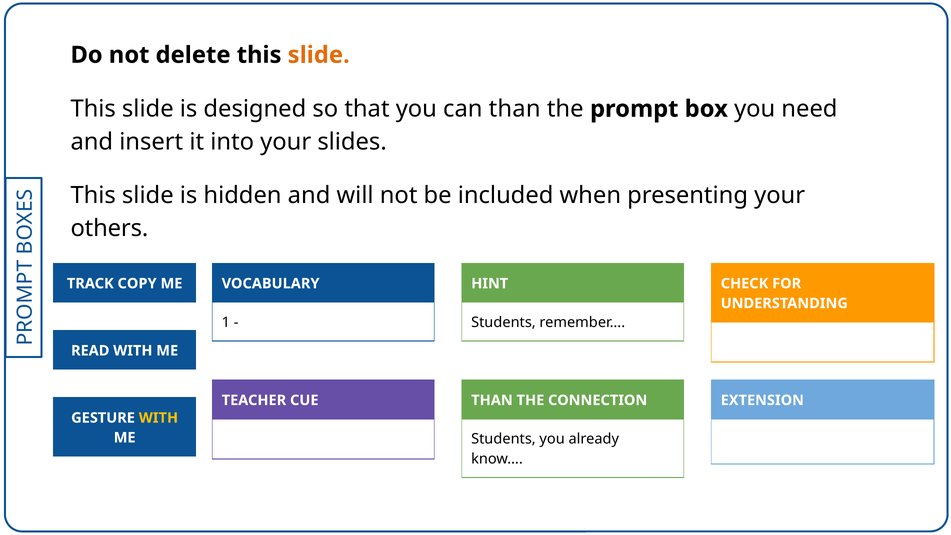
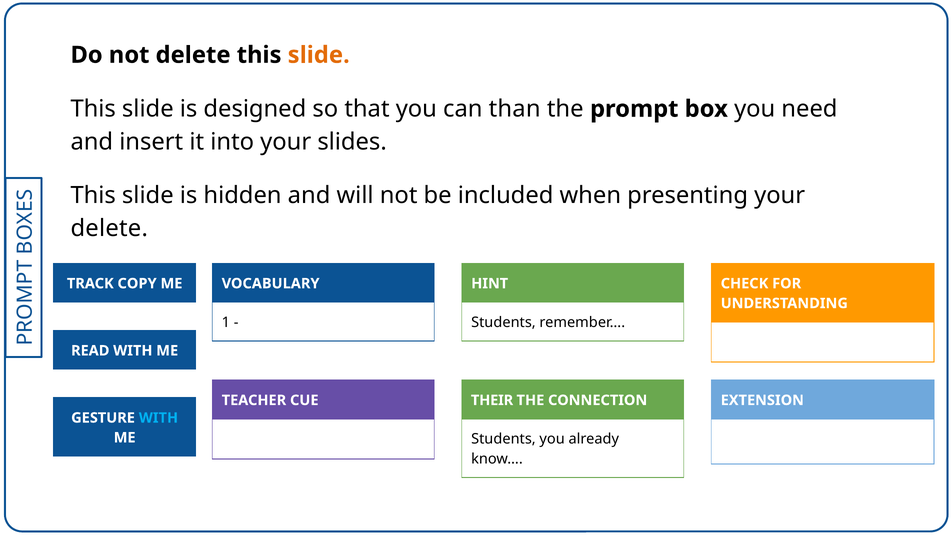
others: others -> delete (109, 228)
THAN: THAN -> THEIR (492, 400)
WITH colour: yellow -> light blue (158, 418)
